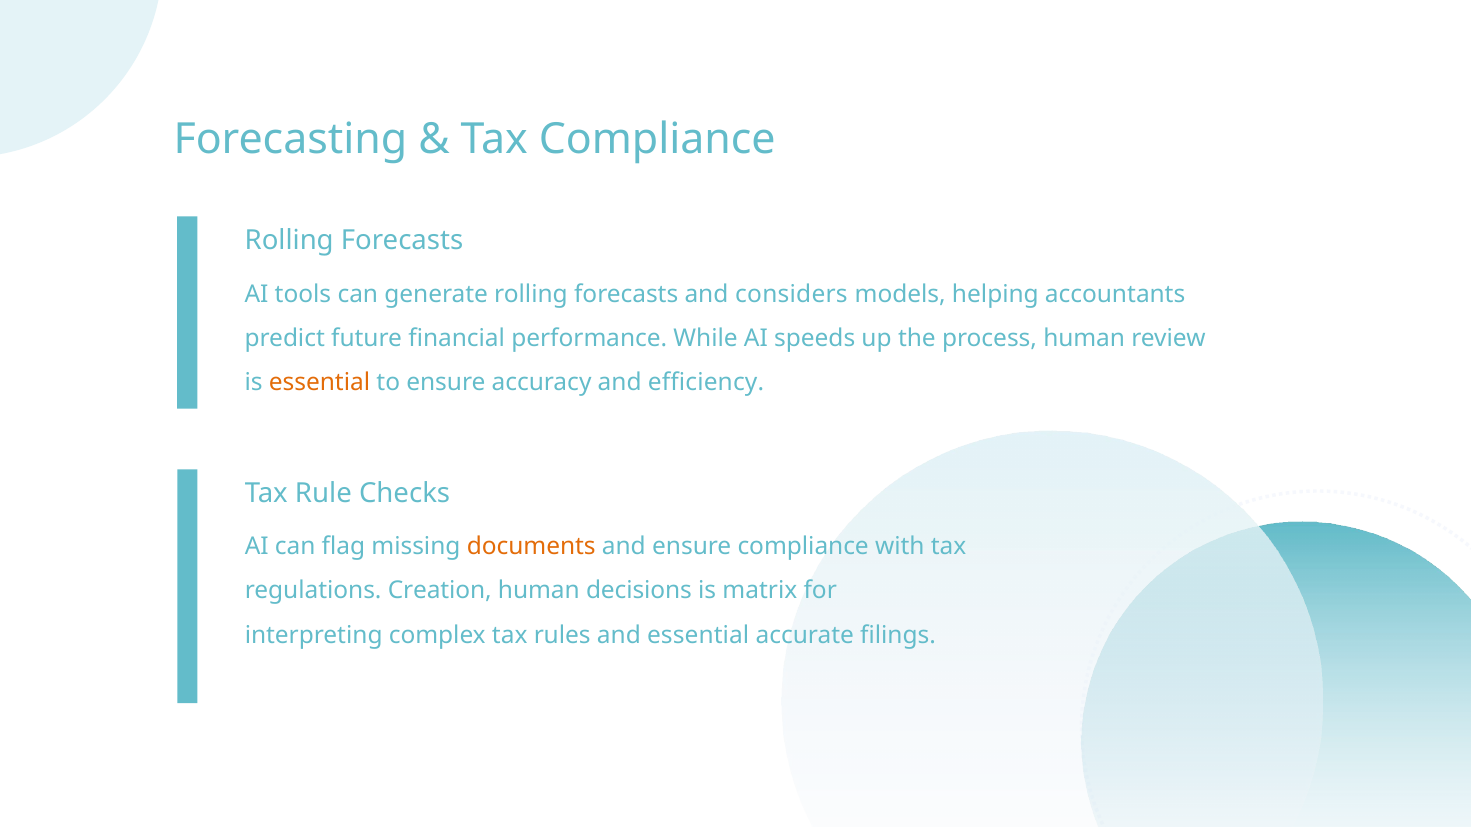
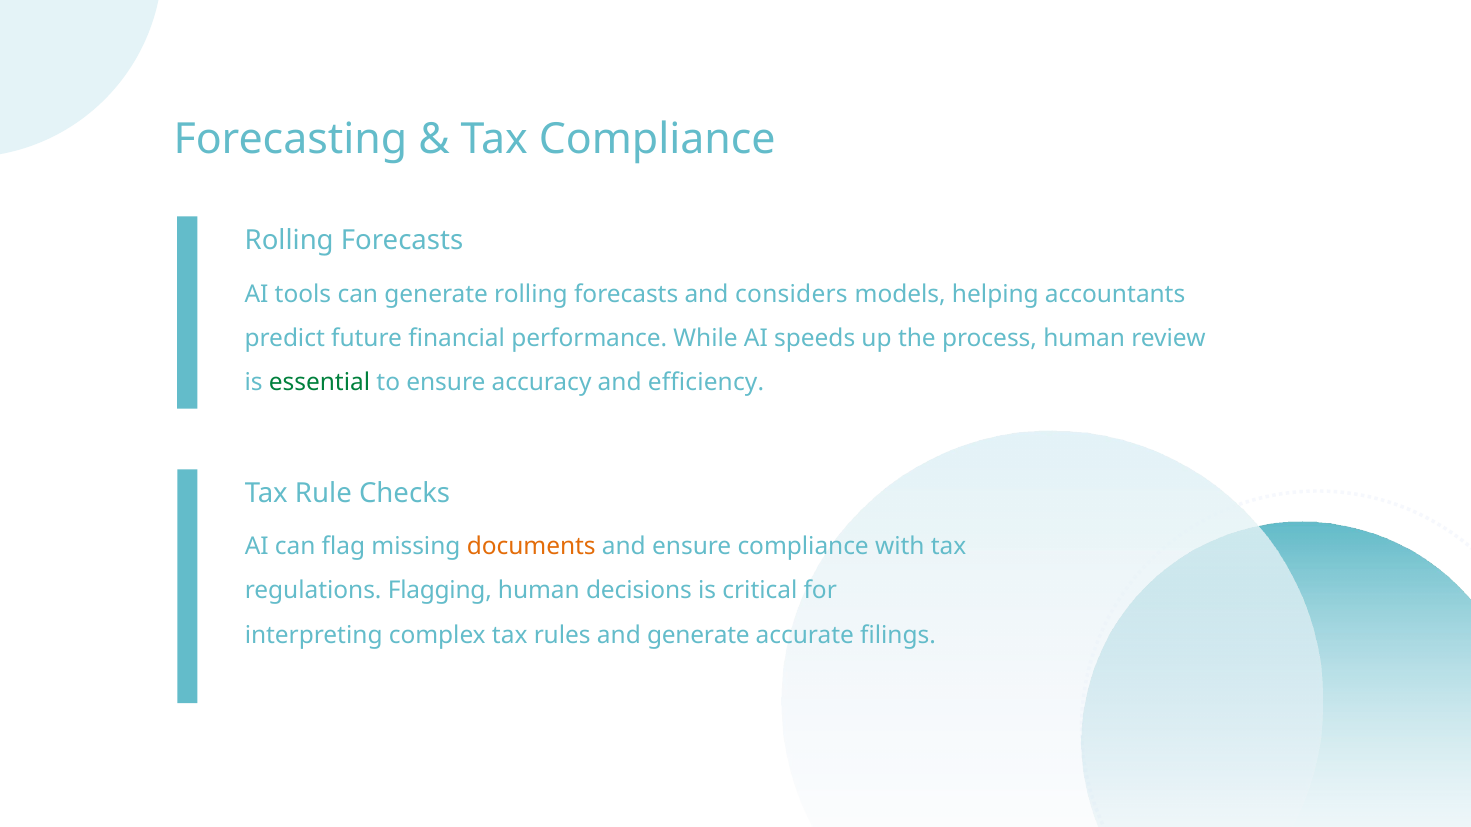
essential colour: orange -> green (319, 382)
Creation: Creation -> Flagging (440, 591)
matrix: matrix -> critical (760, 591)
and essential: essential -> generate (698, 635)
